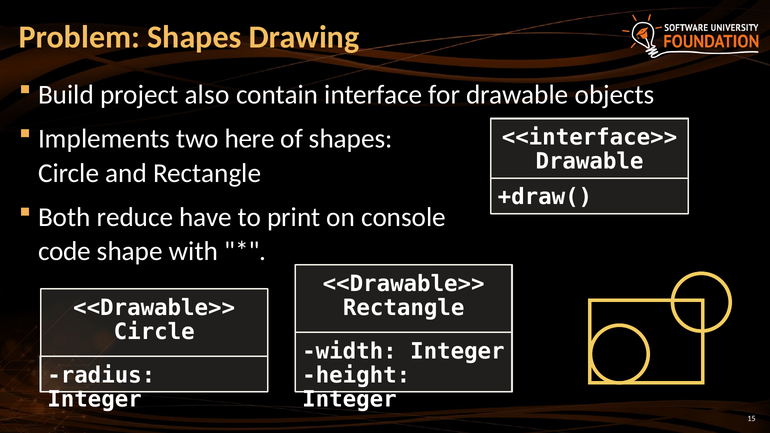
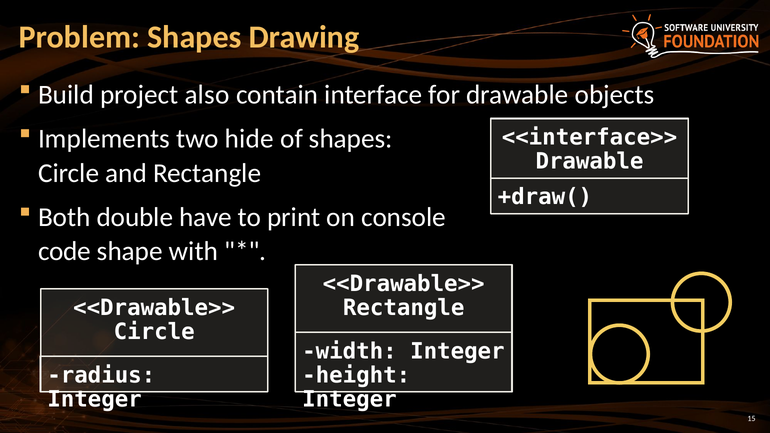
here: here -> hide (249, 139)
reduce: reduce -> double (135, 217)
